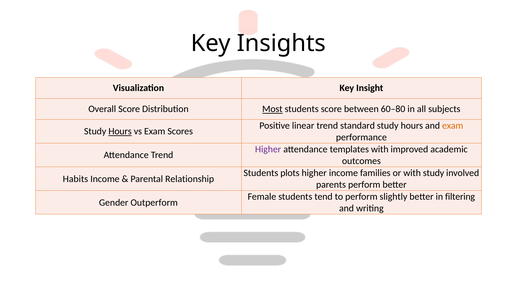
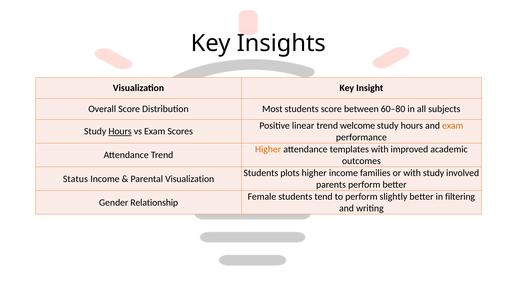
Most underline: present -> none (272, 109)
standard: standard -> welcome (358, 125)
Higher colour: purple -> orange (268, 149)
Habits: Habits -> Status (75, 179)
Parental Relationship: Relationship -> Visualization (190, 179)
Outperform: Outperform -> Relationship (154, 202)
